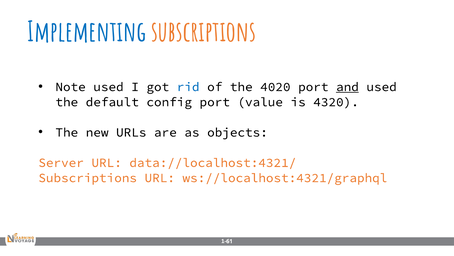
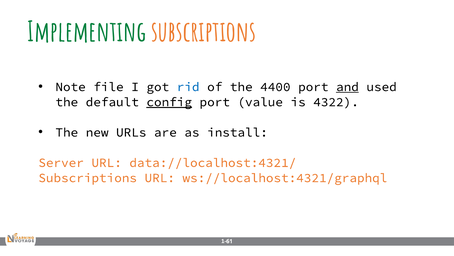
Implementing colour: blue -> green (87, 32)
Note used: used -> file (109, 87)
4020: 4020 -> 4400 (275, 87)
config underline: none -> present (169, 102)
4320: 4320 -> 4322 (336, 102)
objects: objects -> install (237, 132)
